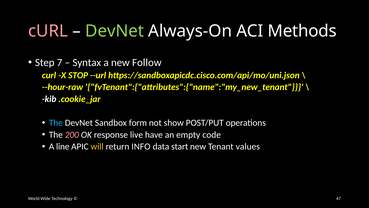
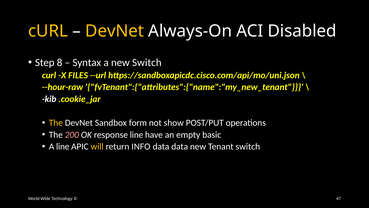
cURL colour: pink -> yellow (48, 31)
DevNet colour: light green -> yellow (115, 31)
Methods: Methods -> Disabled (302, 31)
7: 7 -> 8 (60, 62)
new Follow: Follow -> Switch (147, 62)
STOP: STOP -> FILES (78, 75)
The colour: light blue -> yellow (56, 123)
response live: live -> line (137, 134)
code: code -> basic (212, 134)
data start: start -> data (180, 146)
Tenant values: values -> switch (248, 146)
